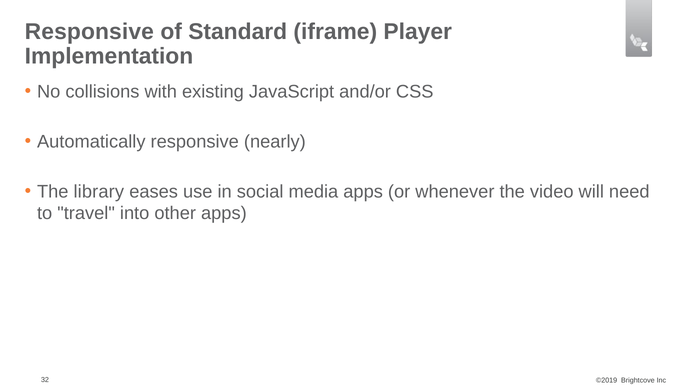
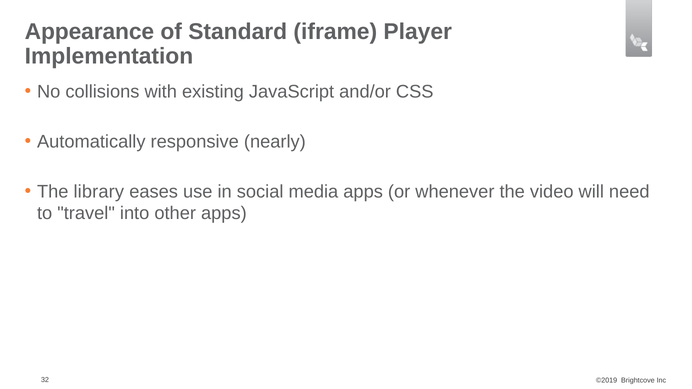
Responsive: Responsive -> Appearance (89, 32)
